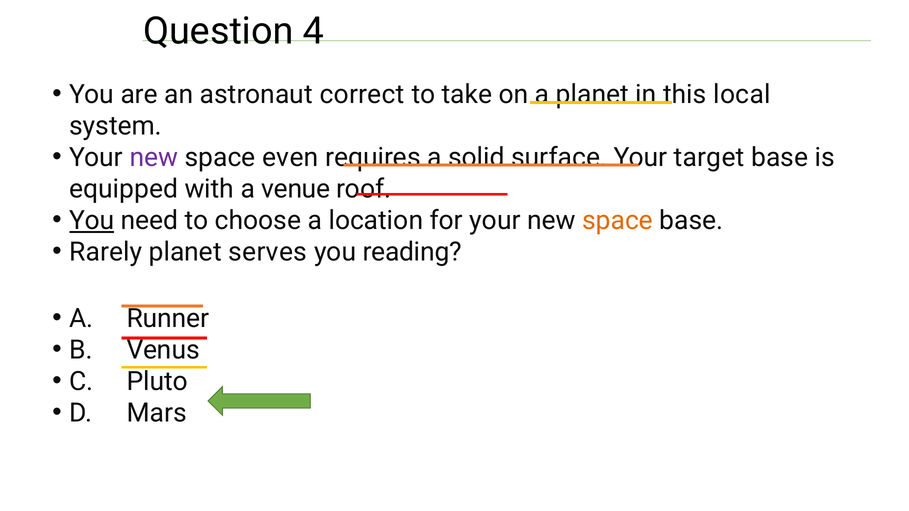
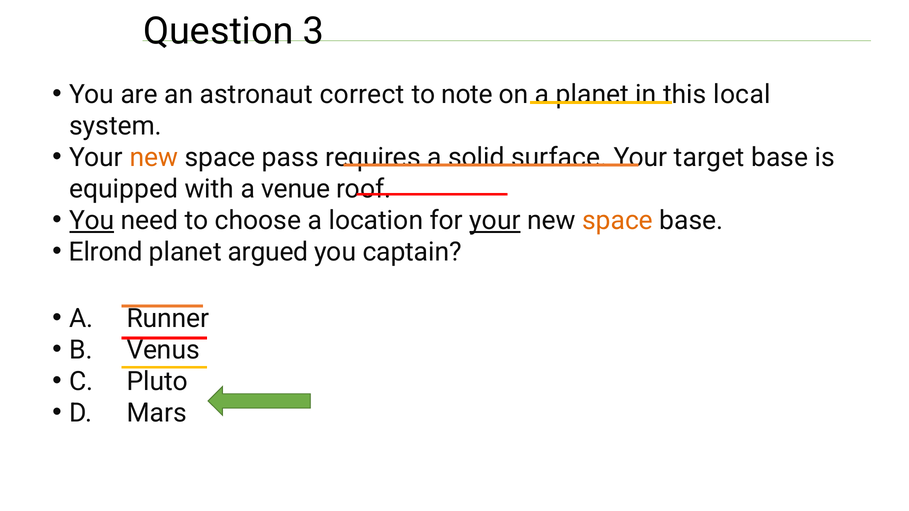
4: 4 -> 3 (314, 31)
take: take -> note (467, 95)
new colour: purple -> orange (154, 158)
even: even -> pass (290, 158)
your underline: none -> present (495, 221)
Rarely: Rarely -> Elrond (106, 252)
serves: serves -> argued (268, 252)
reading: reading -> captain (412, 252)
